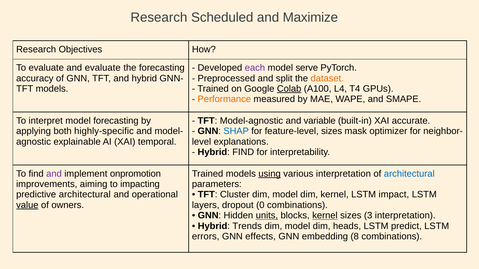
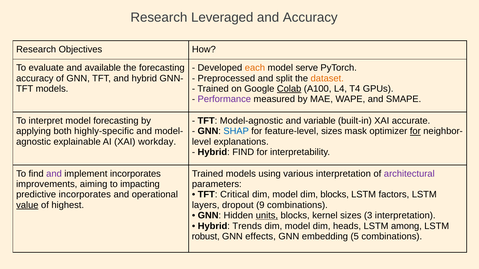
Scheduled: Scheduled -> Leveraged (222, 17)
and Maximize: Maximize -> Accuracy (310, 17)
and evaluate: evaluate -> available (103, 68)
each colour: purple -> orange (255, 68)
Performance colour: orange -> purple (224, 99)
for underline: none -> present (415, 131)
temporal: temporal -> workday (157, 142)
implement onpromotion: onpromotion -> incorporates (135, 174)
using underline: present -> none (270, 174)
architectural colour: blue -> purple (409, 174)
predictive architectural: architectural -> incorporates (85, 195)
Cluster: Cluster -> Critical (235, 195)
dim kernel: kernel -> blocks (335, 195)
impact: impact -> factors (394, 195)
owners: owners -> highest (68, 205)
0: 0 -> 9 (260, 205)
kernel underline: present -> none (325, 216)
predict: predict -> among (406, 226)
errors: errors -> robust (206, 237)
8: 8 -> 5 (355, 237)
